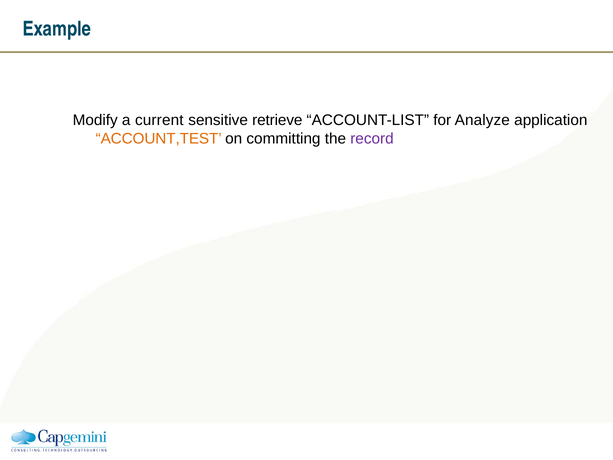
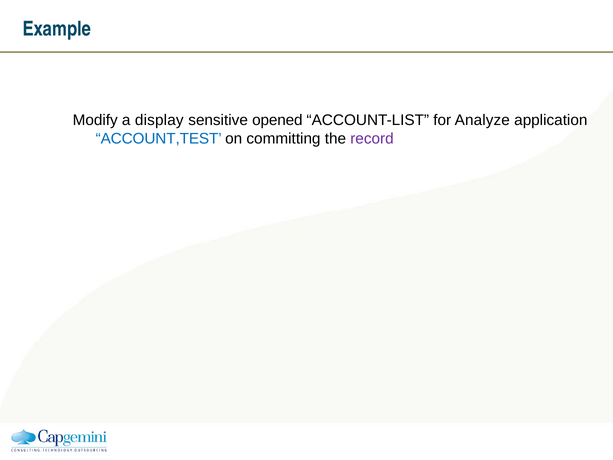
current: current -> display (159, 120)
retrieve: retrieve -> opened (277, 120)
ACCOUNT,TEST colour: orange -> blue (159, 138)
